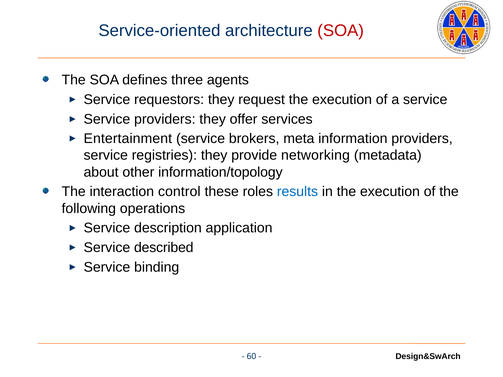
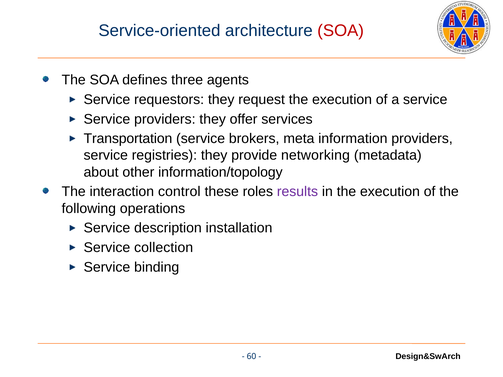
Entertainment: Entertainment -> Transportation (128, 139)
results colour: blue -> purple (297, 192)
application: application -> installation (239, 228)
described: described -> collection (164, 248)
